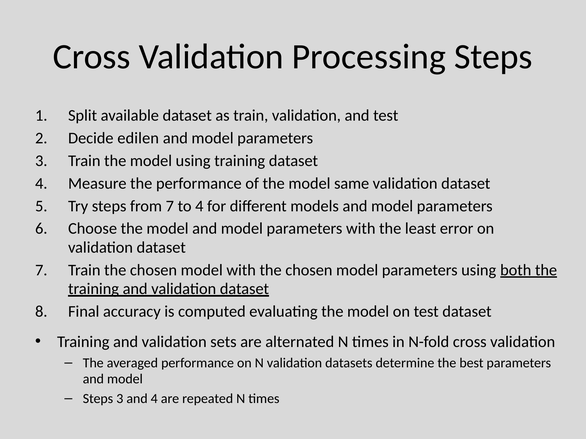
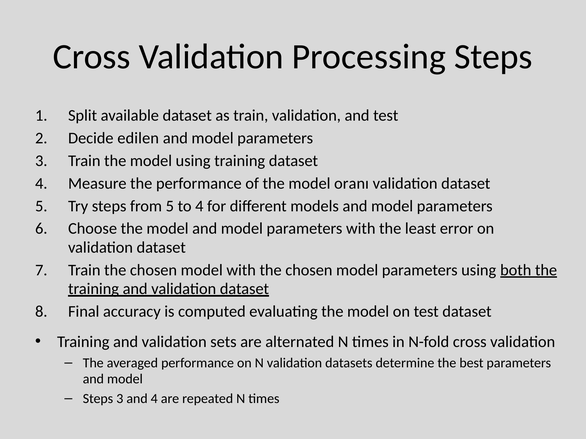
same: same -> oranı (352, 184)
from 7: 7 -> 5 (170, 206)
